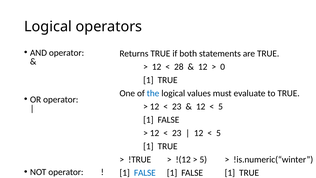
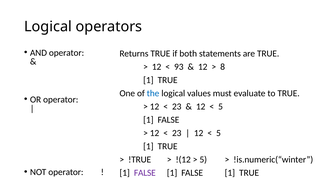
28: 28 -> 93 (179, 67)
0: 0 -> 8 (223, 67)
FALSE colour: blue -> purple (145, 172)
